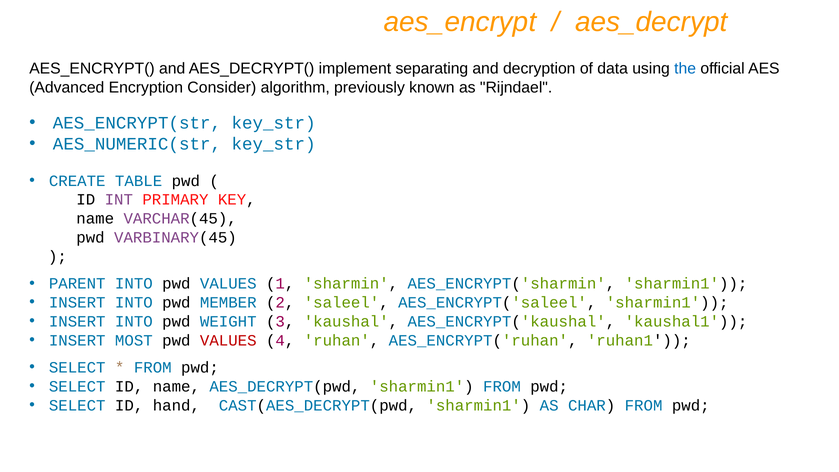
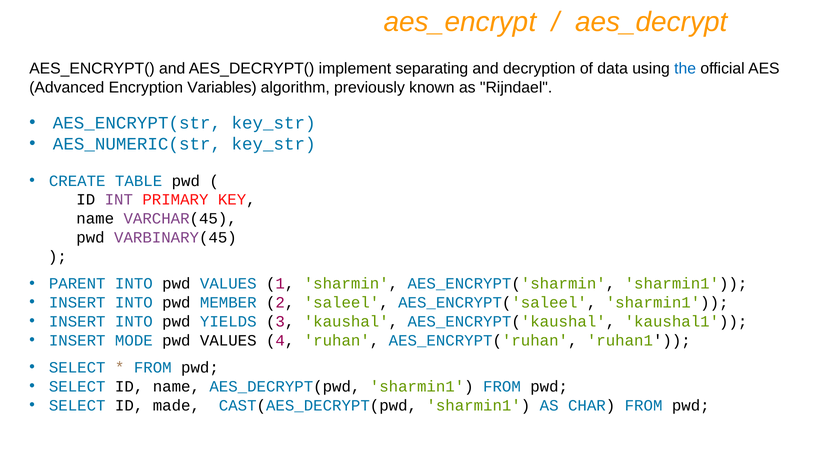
Consider: Consider -> Variables (222, 88)
WEIGHT: WEIGHT -> YIELDS (228, 321)
MOST: MOST -> MODE (134, 340)
VALUES colour: red -> black (228, 340)
hand: hand -> made (176, 405)
